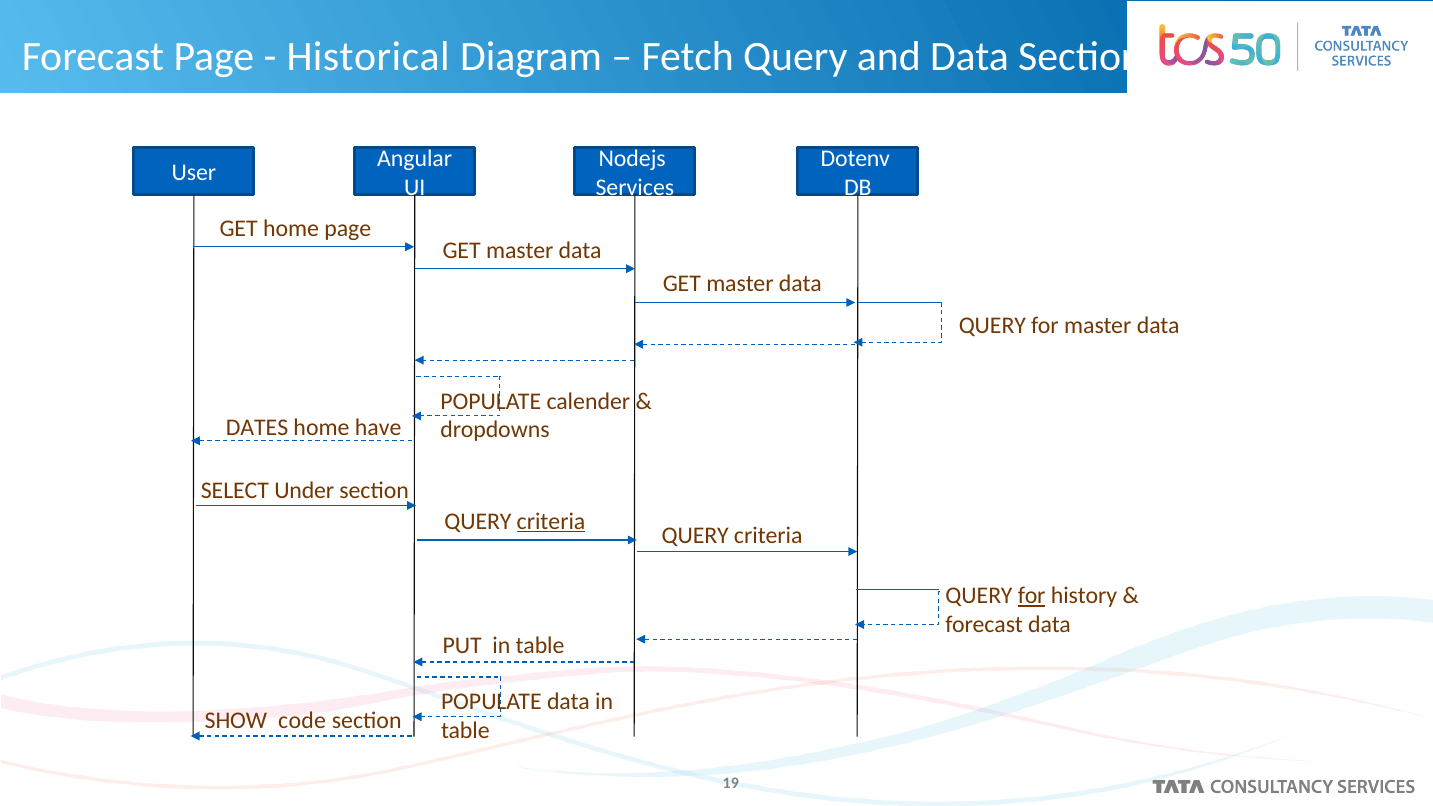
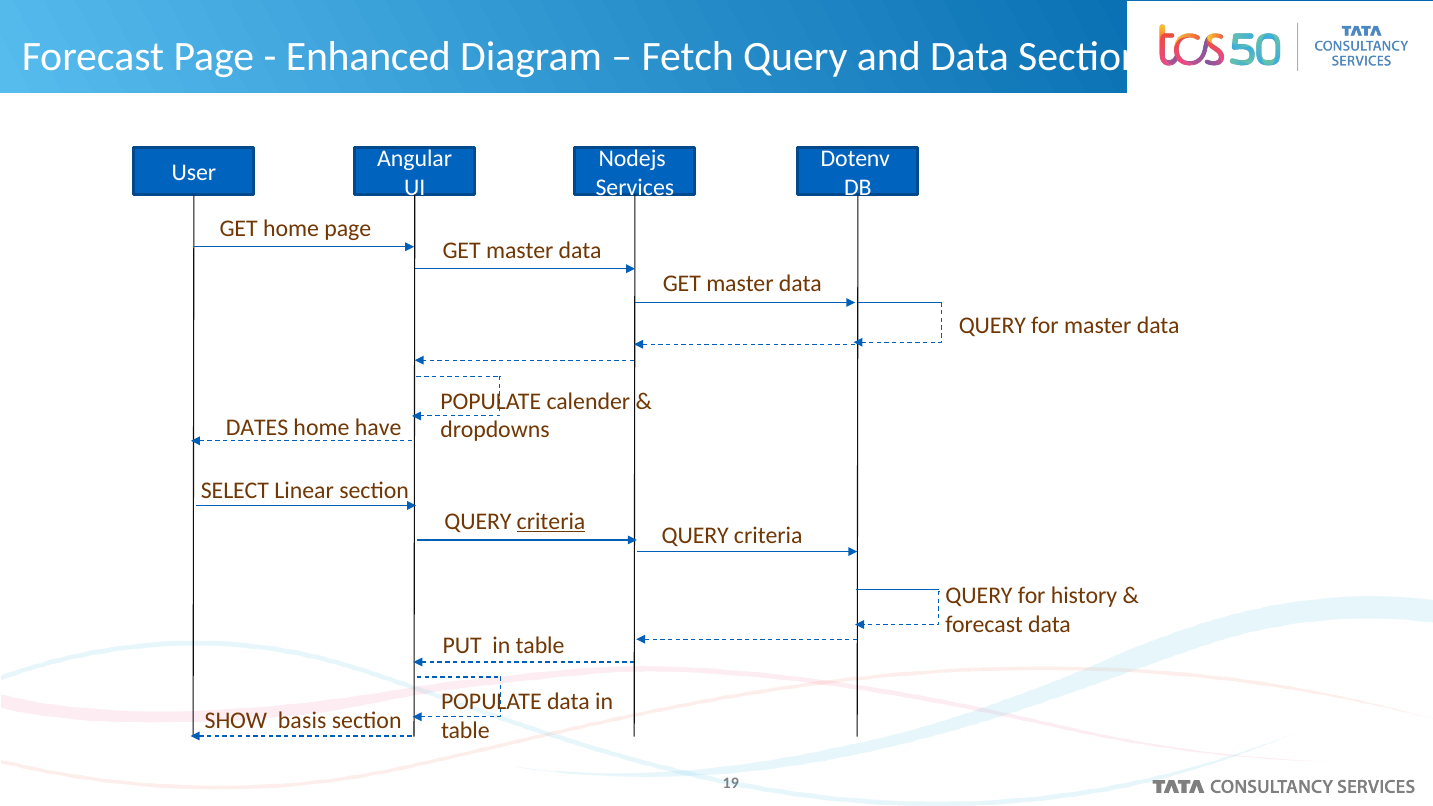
Historical: Historical -> Enhanced (368, 56)
Under: Under -> Linear (304, 490)
for underline: present -> none (1032, 596)
code: code -> basis (302, 721)
